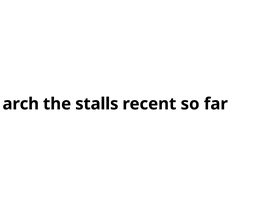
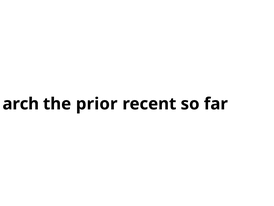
stalls: stalls -> prior (97, 104)
